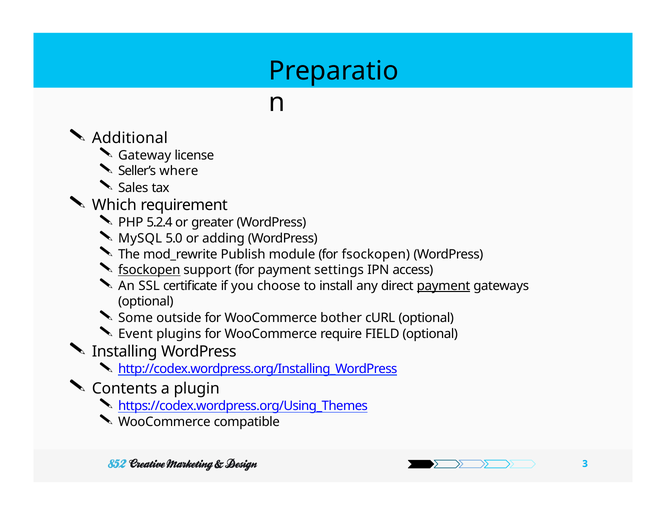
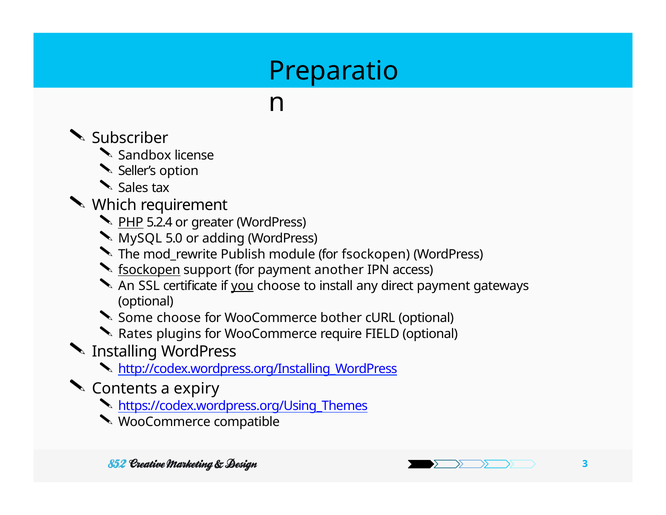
Additional: Additional -> Subscriber (130, 138)
Gateway: Gateway -> Sandbox (145, 155)
where: where -> option (179, 171)
PHP underline: none -> present (131, 223)
settings: settings -> another (339, 270)
you underline: none -> present (242, 286)
payment underline: present -> none (444, 286)
Some outside: outside -> choose (179, 318)
Event: Event -> Rates (135, 334)
plugin: plugin -> expiry (197, 388)
